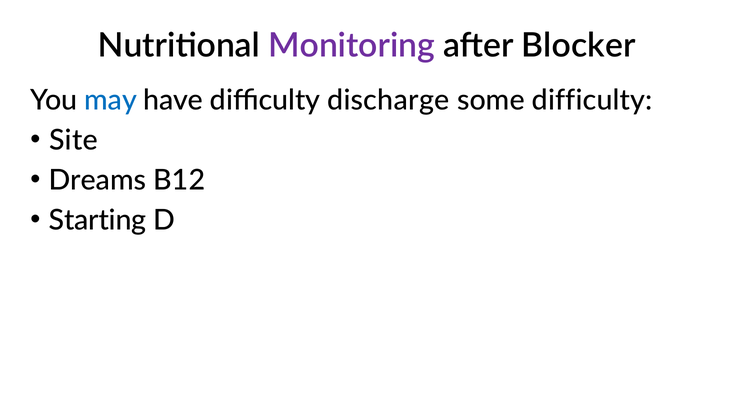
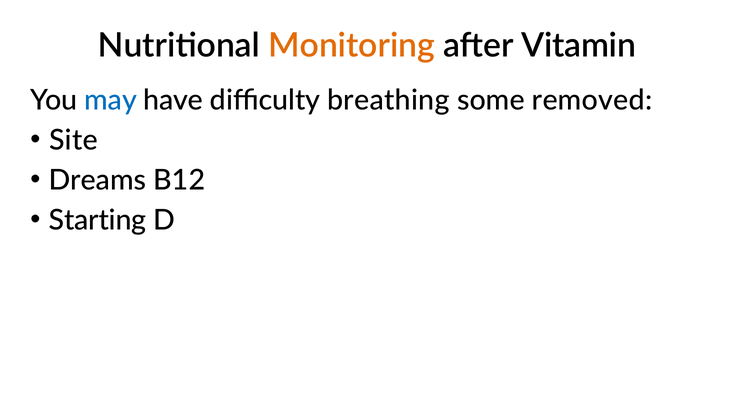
Monitoring colour: purple -> orange (352, 46)
Blocker: Blocker -> Vitamin (579, 46)
discharge: discharge -> breathing (388, 100)
some difficulty: difficulty -> removed (592, 100)
